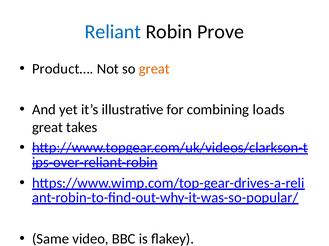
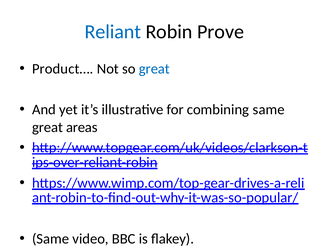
great colour: orange -> blue (154, 69)
combining loads: loads -> same (269, 110)
takes: takes -> areas (82, 128)
